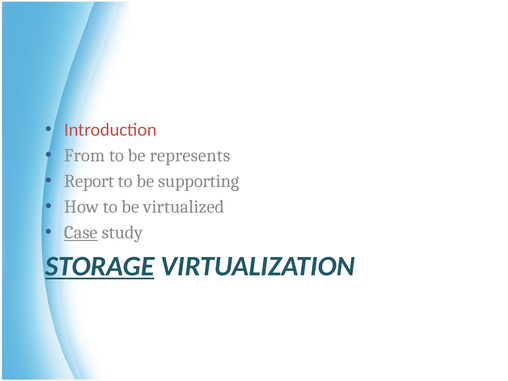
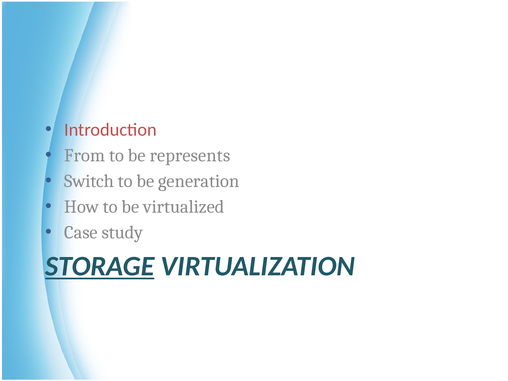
Report: Report -> Switch (89, 181)
supporting: supporting -> generation (199, 181)
Case underline: present -> none (81, 233)
